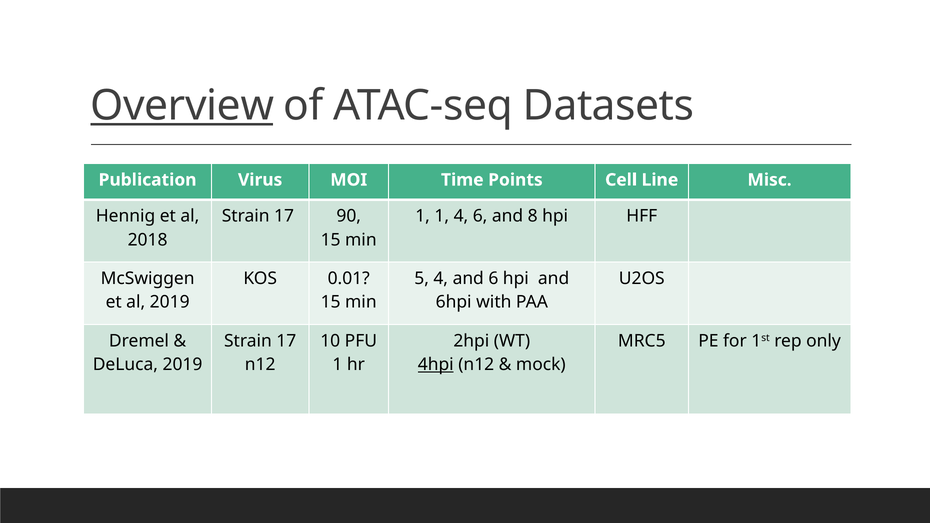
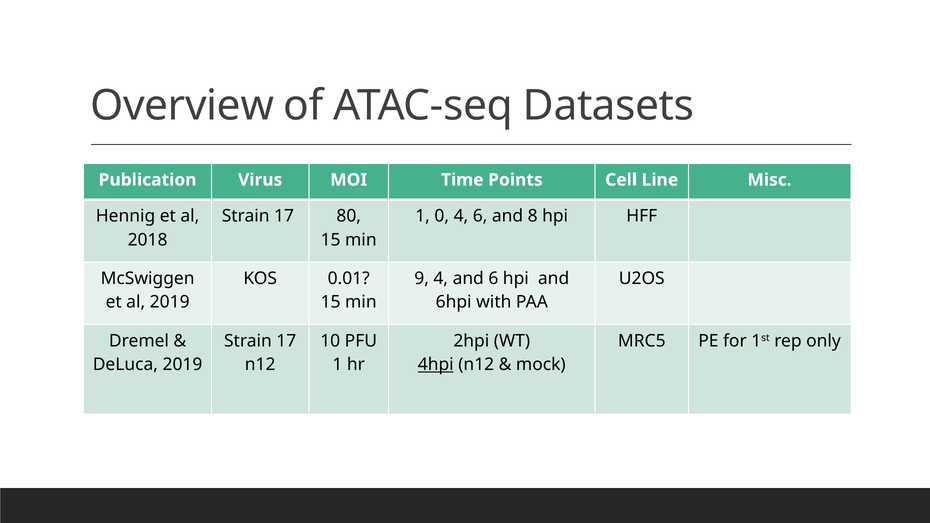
Overview underline: present -> none (182, 106)
90: 90 -> 80 (349, 216)
1 1: 1 -> 0 (442, 216)
5: 5 -> 9 (422, 279)
